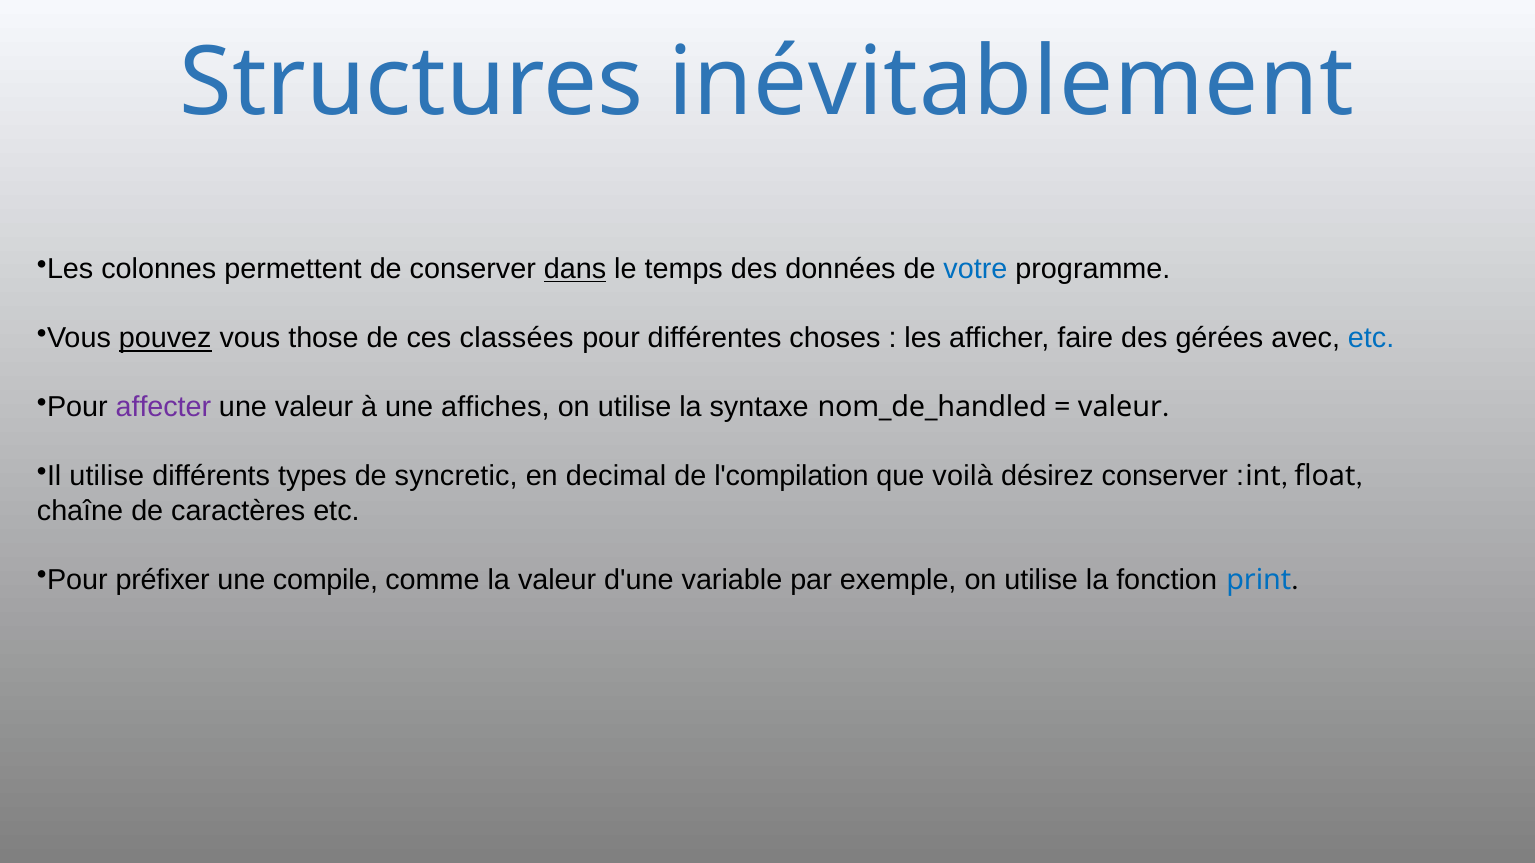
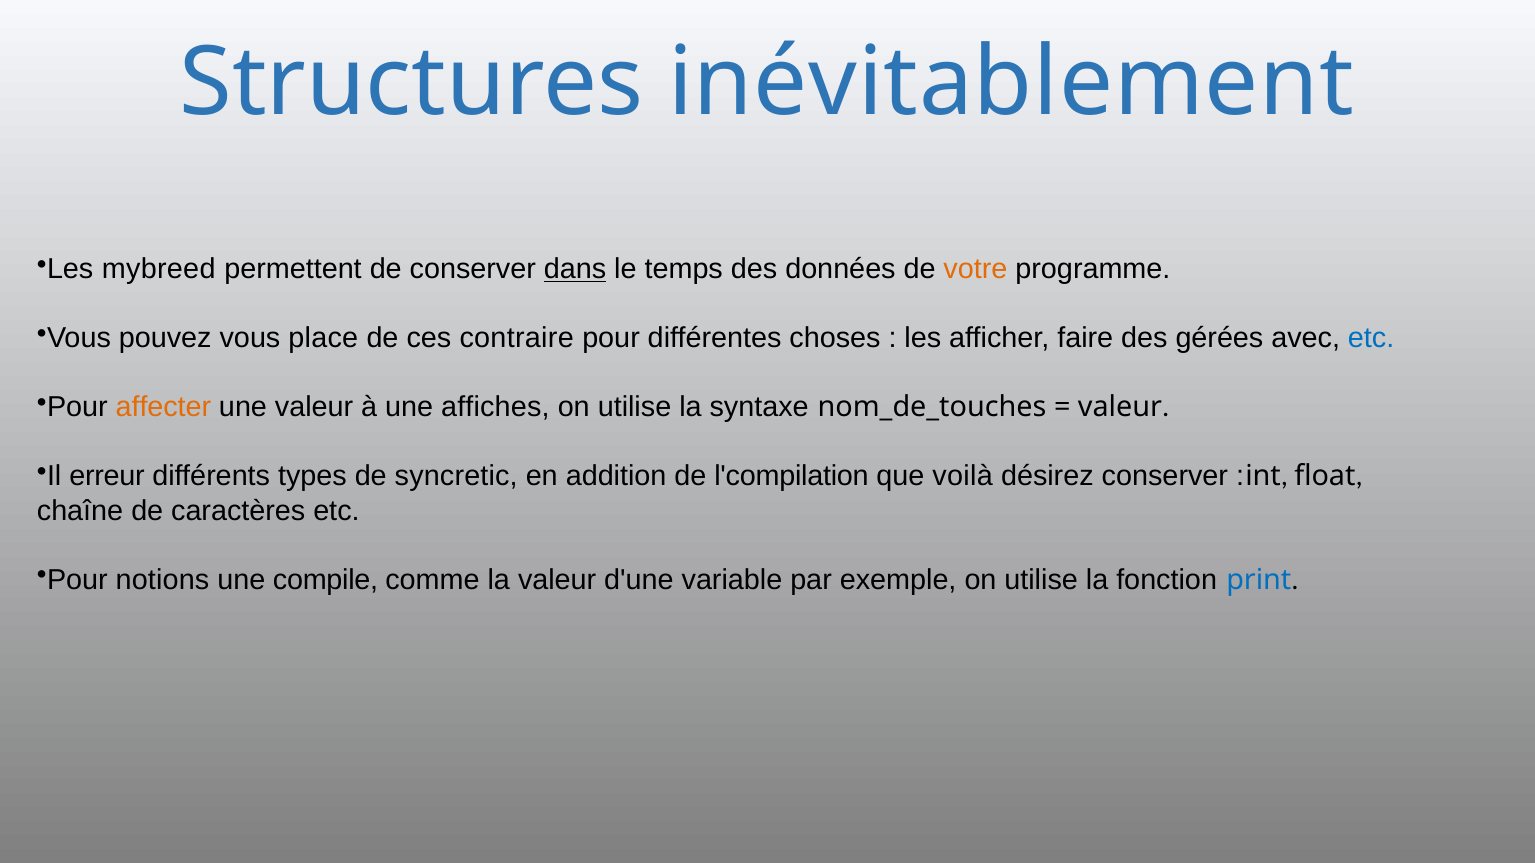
colonnes: colonnes -> mybreed (159, 269)
votre colour: blue -> orange (975, 269)
pouvez underline: present -> none (165, 338)
those: those -> place (323, 338)
classées: classées -> contraire (517, 338)
affecter colour: purple -> orange (163, 408)
nom_de_handled: nom_de_handled -> nom_de_touches (932, 408)
Il utilise: utilise -> erreur (107, 477)
decimal: decimal -> addition (616, 477)
préfixer: préfixer -> notions (162, 580)
